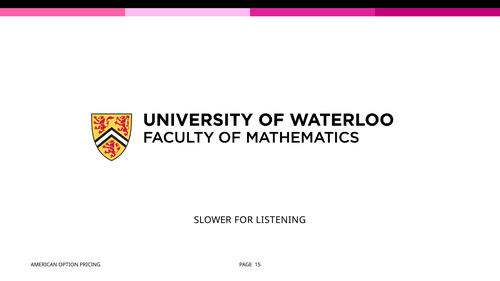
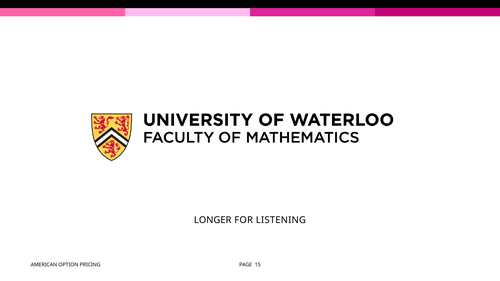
SLOWER: SLOWER -> LONGER (213, 220)
